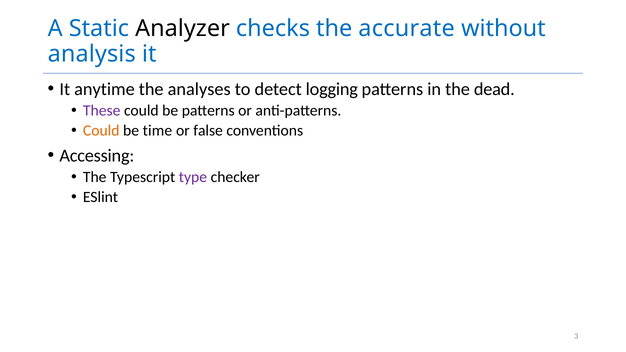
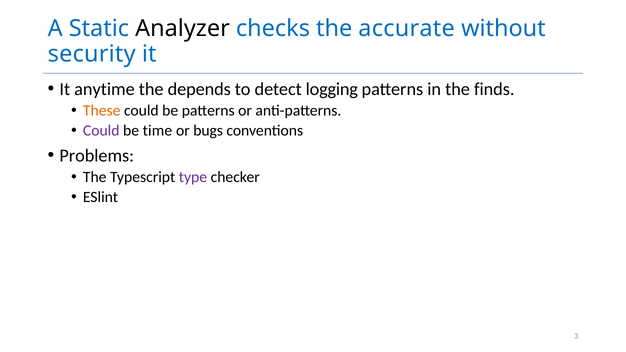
analysis: analysis -> security (92, 54)
analyses: analyses -> depends (199, 89)
dead: dead -> finds (494, 89)
These colour: purple -> orange (102, 111)
Could colour: orange -> purple (101, 131)
false: false -> bugs (208, 131)
Accessing: Accessing -> Problems (97, 156)
